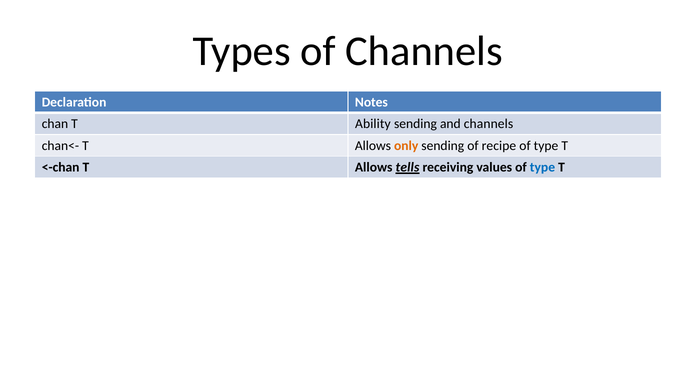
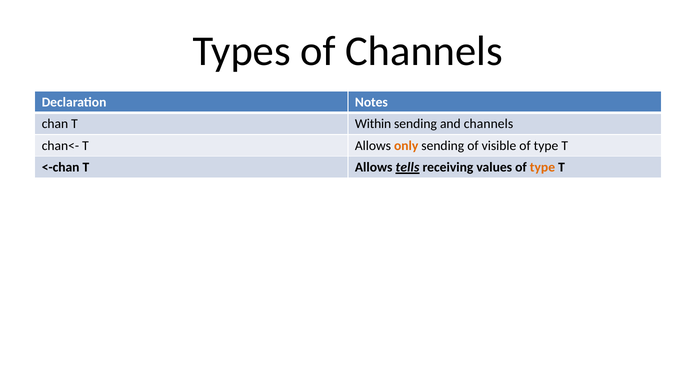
Ability: Ability -> Within (373, 124)
recipe: recipe -> visible (499, 146)
type colour: blue -> orange (542, 167)
